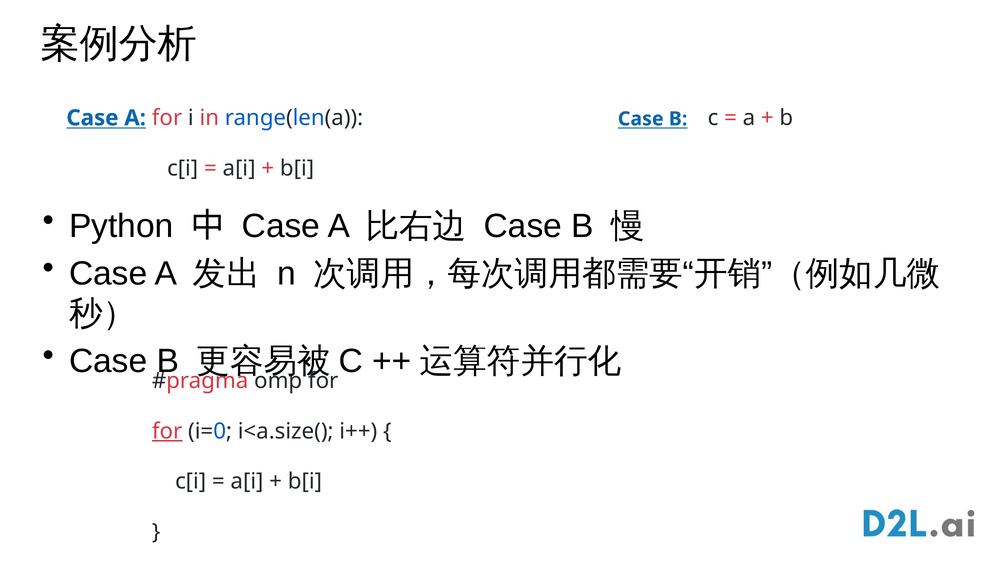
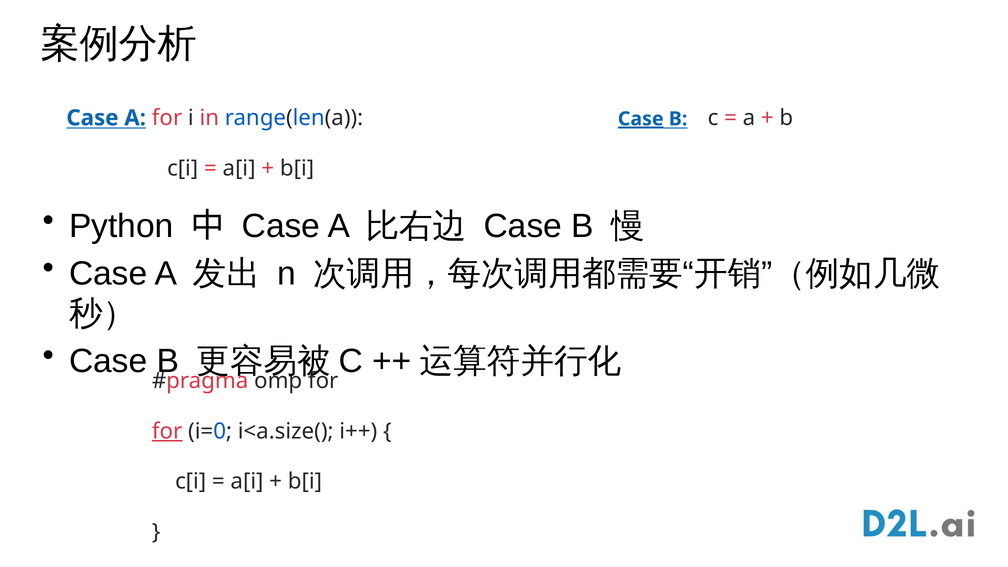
Case underline: none -> present (641, 119)
